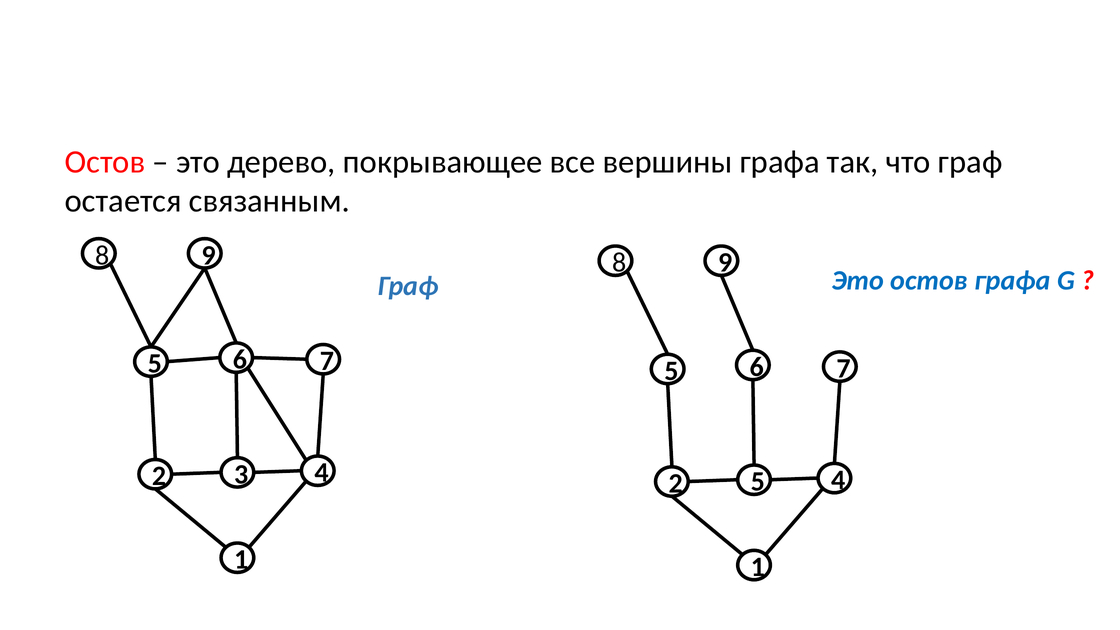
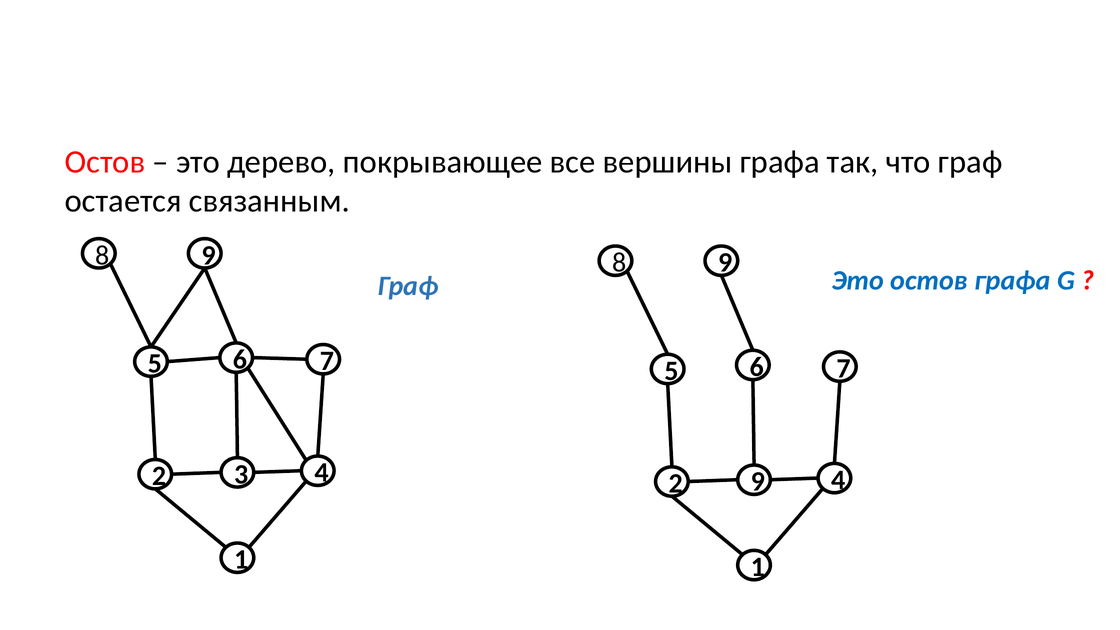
5: 5 -> 9 (758, 482)
